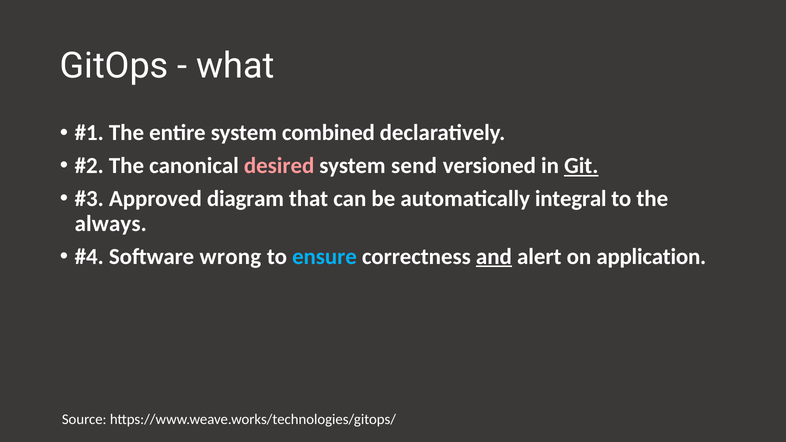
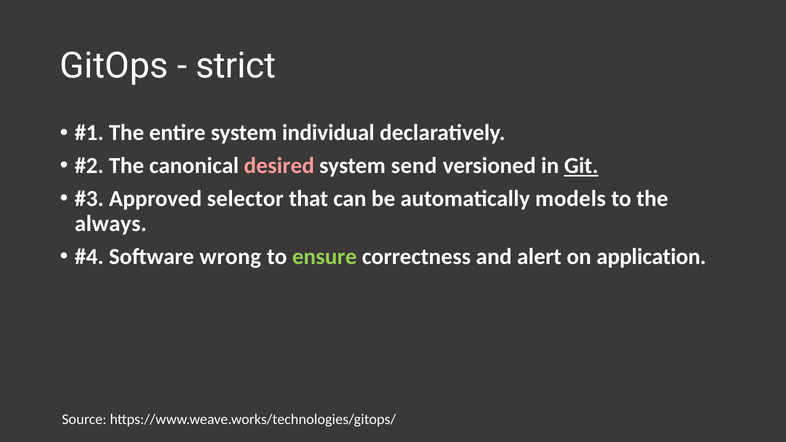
what: what -> strict (236, 66)
combined: combined -> individual (328, 133)
diagram: diagram -> selector (245, 199)
integral: integral -> models (571, 199)
ensure colour: light blue -> light green (324, 257)
and underline: present -> none (494, 257)
